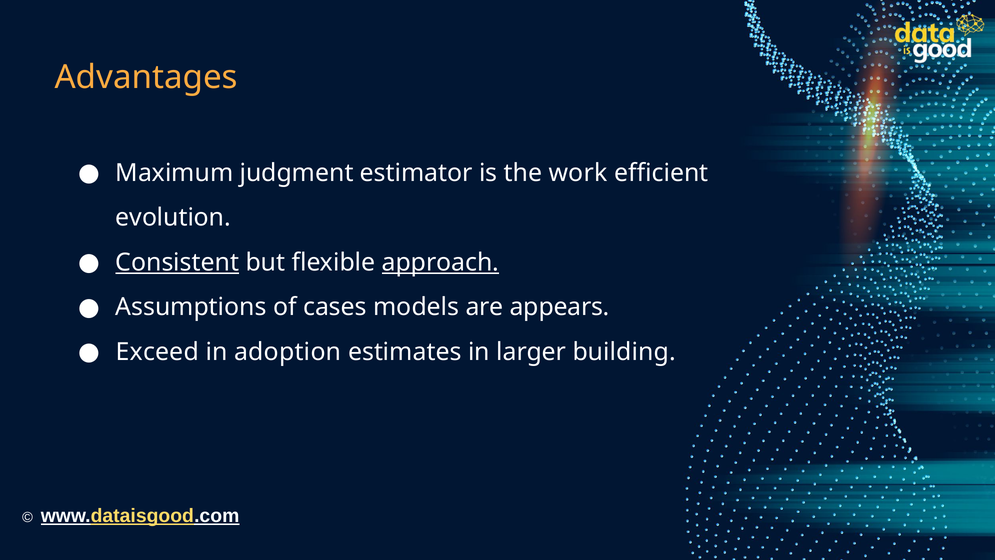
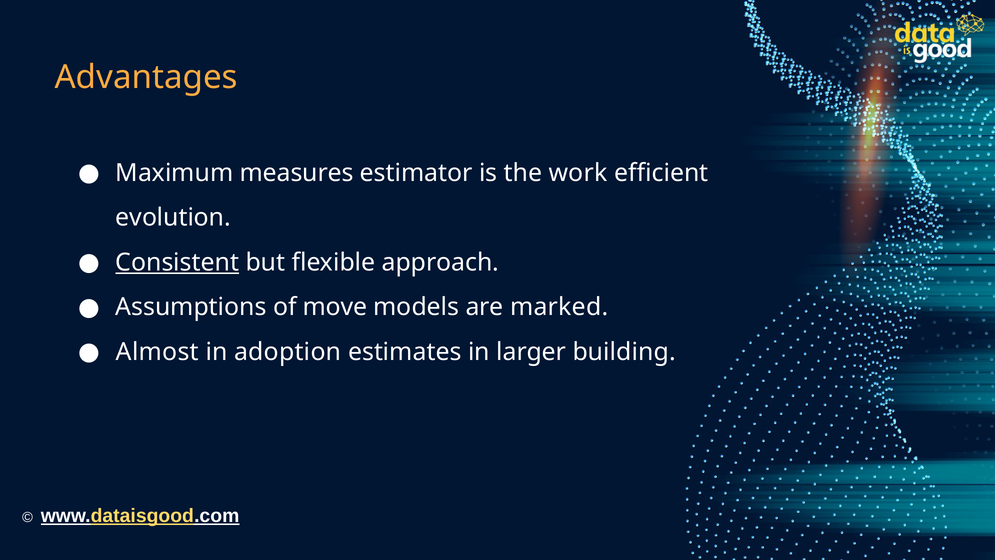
judgment: judgment -> measures (297, 173)
approach underline: present -> none (440, 262)
cases: cases -> move (335, 307)
appears: appears -> marked (559, 307)
Exceed: Exceed -> Almost (157, 352)
